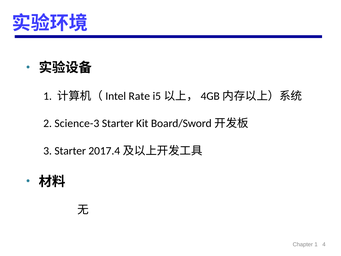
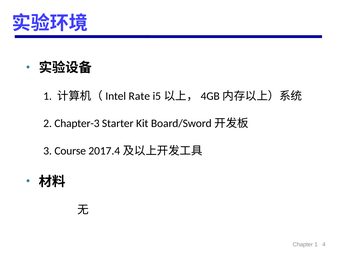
Science-3: Science-3 -> Chapter-3 (77, 123)
3 Starter: Starter -> Course (70, 151)
